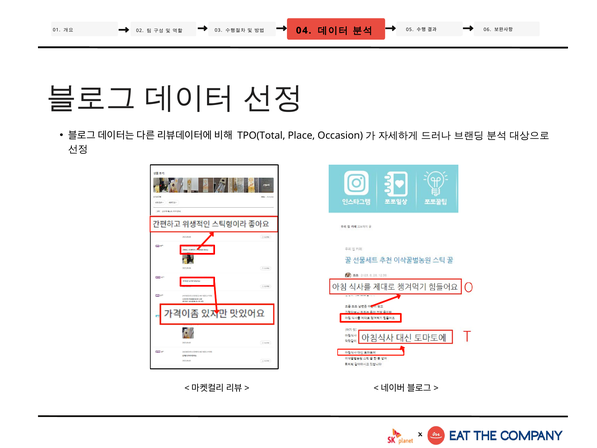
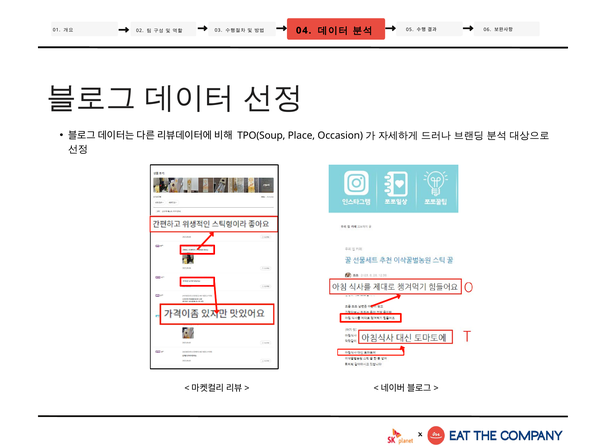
TPO(Total: TPO(Total -> TPO(Soup (261, 135)
